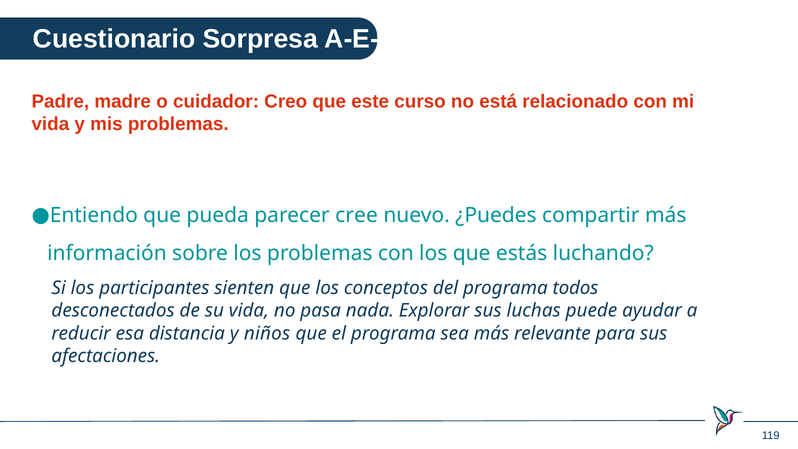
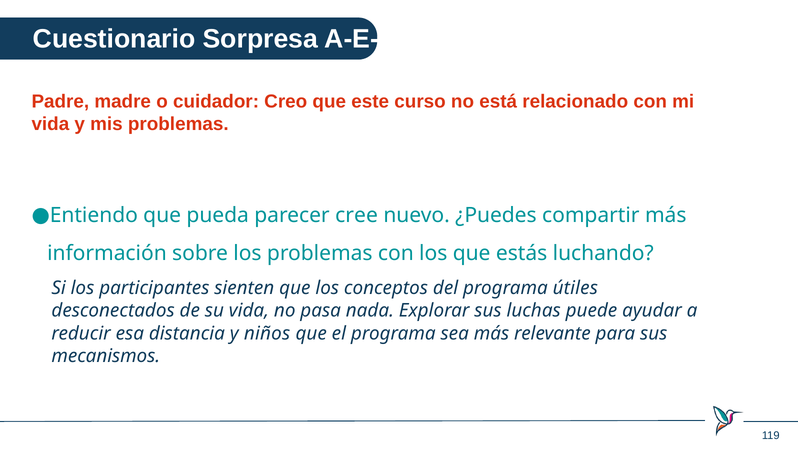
todos: todos -> útiles (575, 288)
afectaciones: afectaciones -> mecanismos (106, 356)
